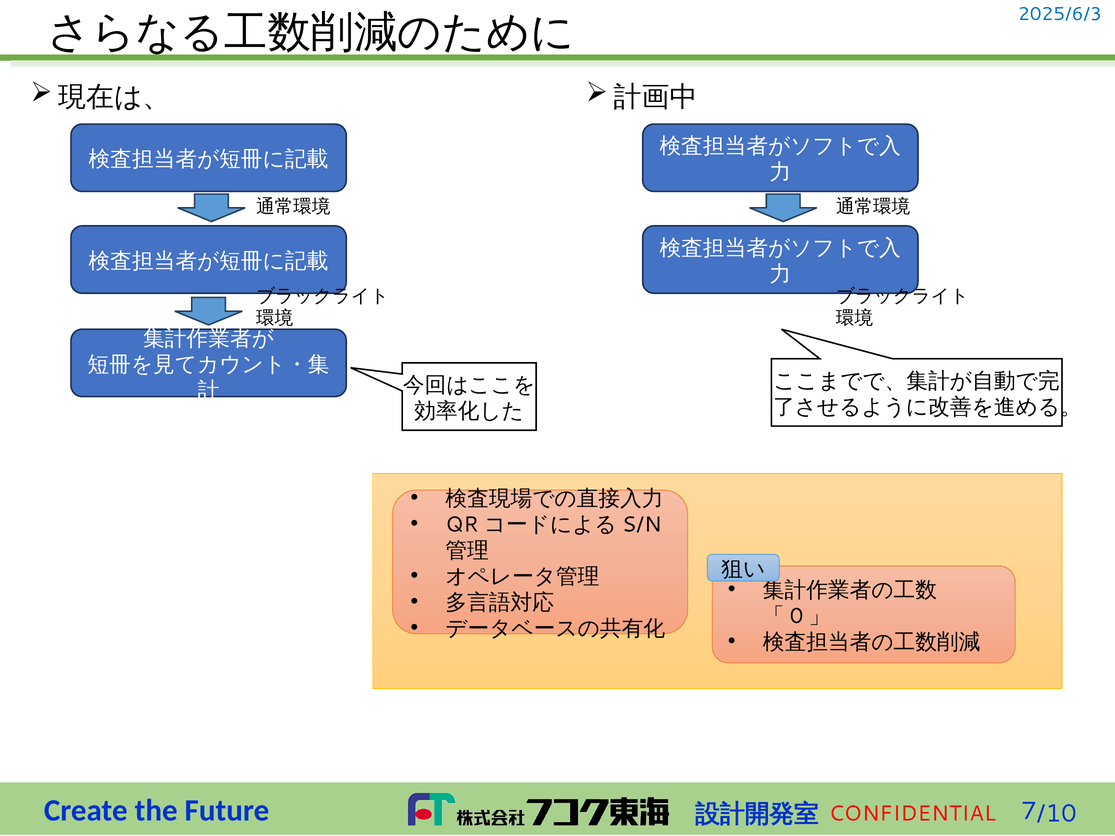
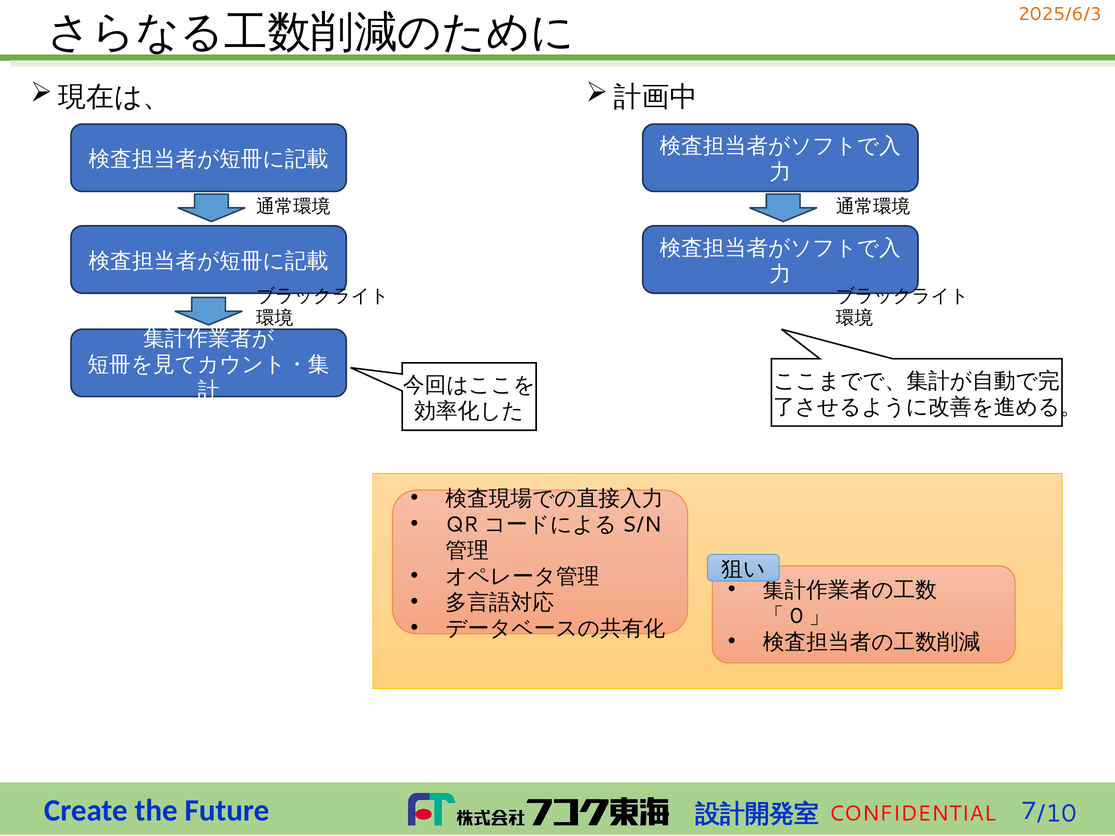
2025/6/3 colour: blue -> orange (1060, 14)
